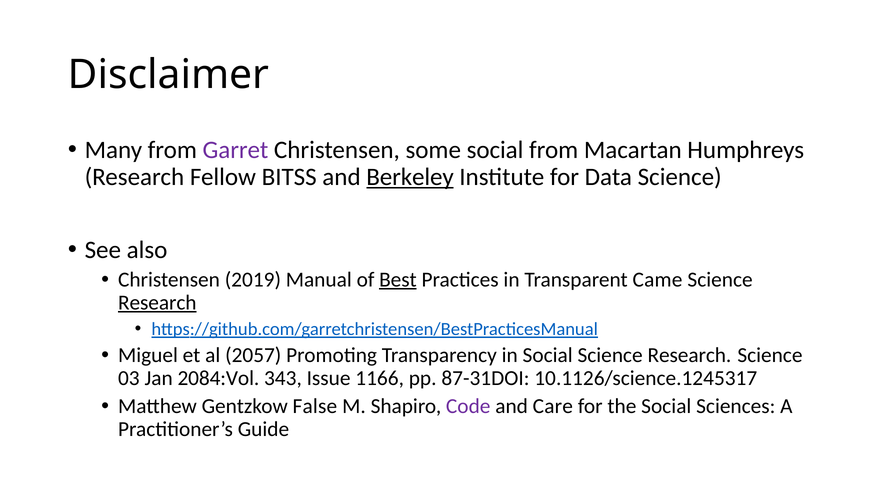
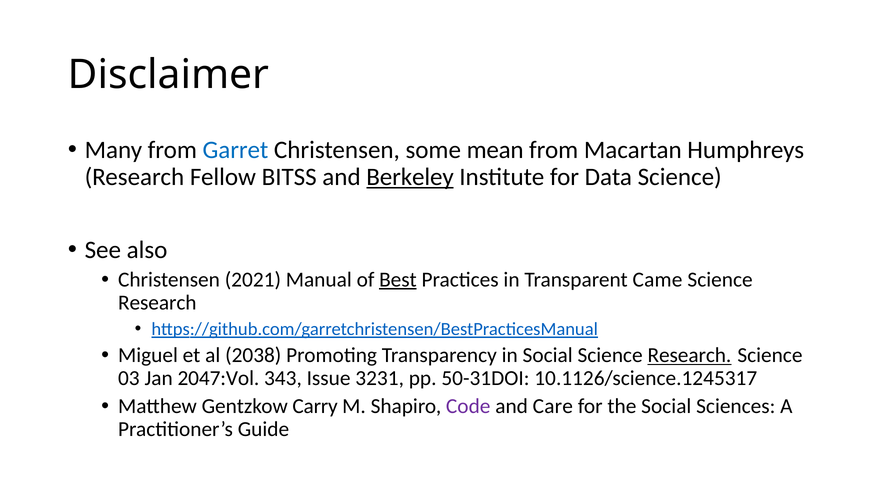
Garret colour: purple -> blue (235, 150)
some social: social -> mean (495, 150)
2019: 2019 -> 2021 (253, 280)
Research underline: present -> none (157, 303)
2057: 2057 -> 2038 (253, 356)
Research underline: none -> present (689, 356)
2084:Vol: 2084:Vol -> 2047:Vol (218, 379)
1166: 1166 -> 3231 (380, 379)
87-31DOI: 87-31DOI -> 50-31DOI (485, 379)
False: False -> Carry (315, 406)
